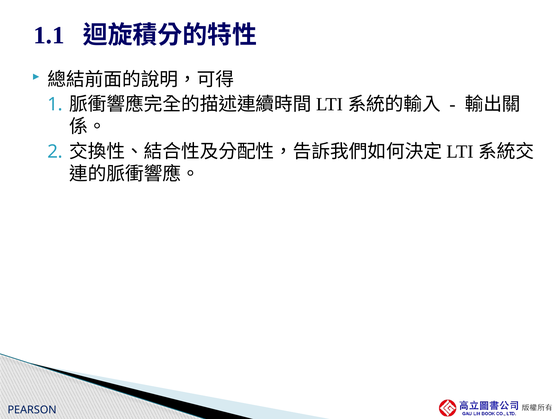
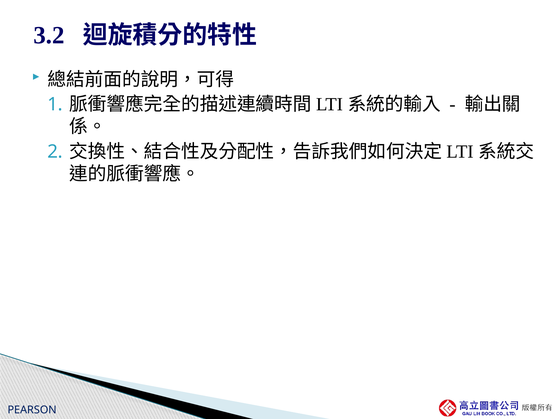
1.1: 1.1 -> 3.2 (49, 35)
